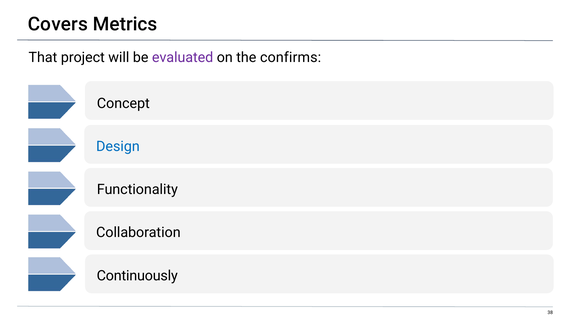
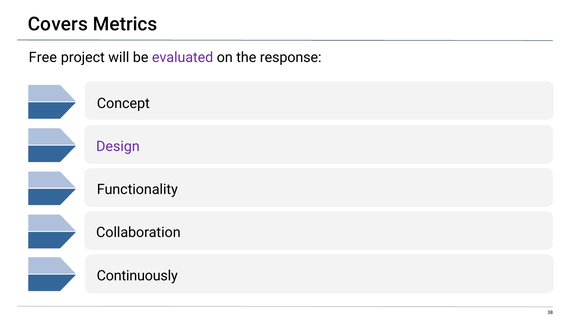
That: That -> Free (43, 57)
confirms: confirms -> response (291, 57)
Design colour: blue -> purple (118, 146)
